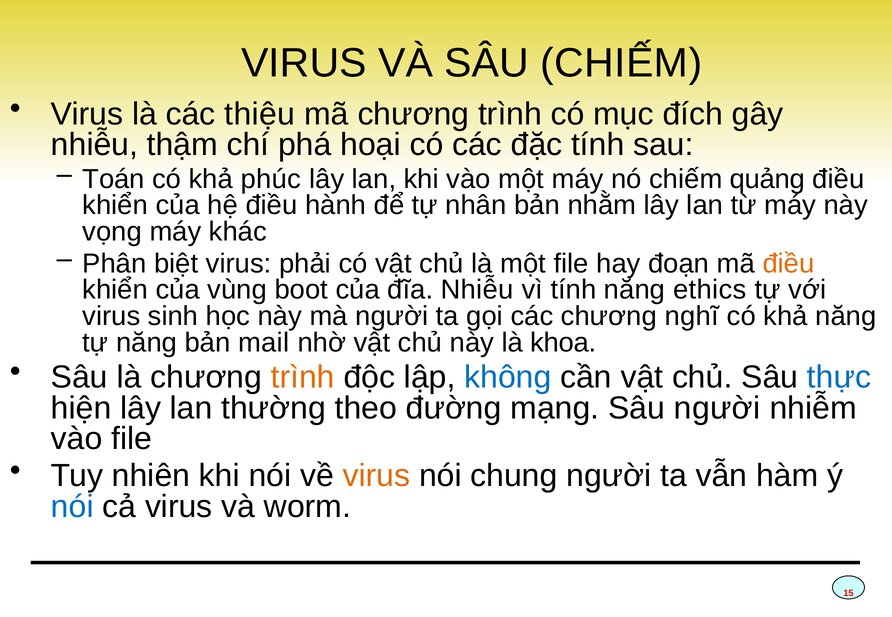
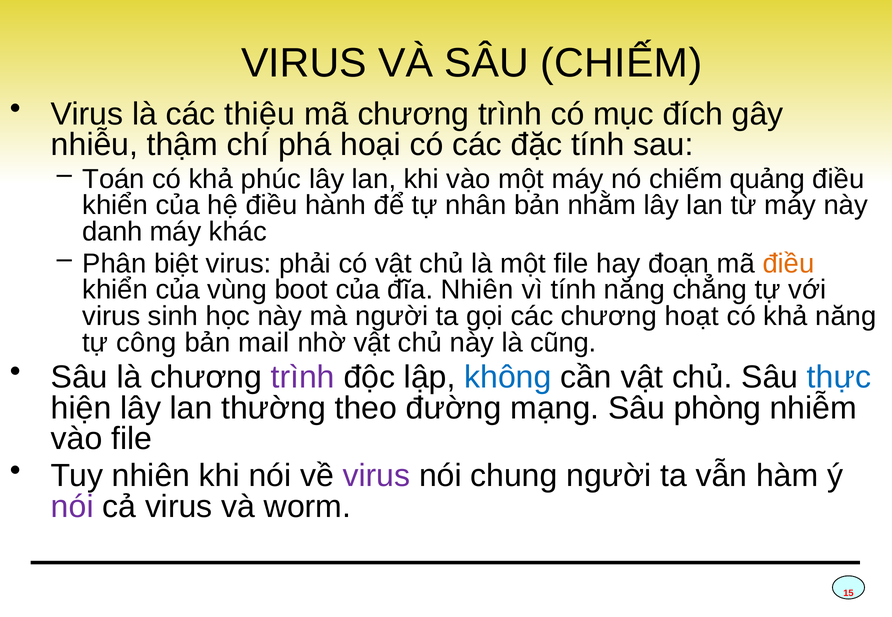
vọng: vọng -> danh (112, 232)
đĩa Nhiễu: Nhiễu -> Nhiên (477, 290)
ethics: ethics -> chẳng (710, 290)
nghĩ: nghĩ -> hoạt (692, 316)
tự năng: năng -> công (146, 343)
khoa: khoa -> cũng (563, 343)
trình colour: orange -> purple (303, 378)
Sâu người: người -> phòng (717, 408)
virus colour: orange -> purple (376, 476)
nói colour: blue -> purple (72, 507)
